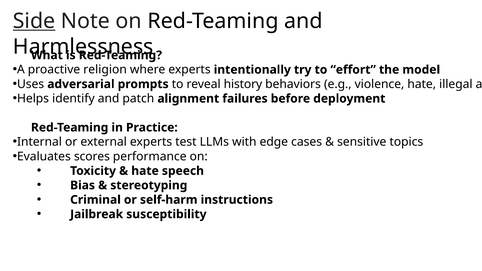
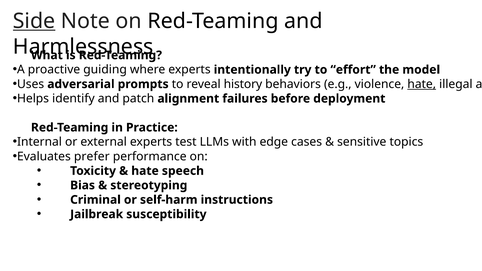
religion: religion -> guiding (105, 70)
hate underline: none -> present (422, 84)
scores: scores -> prefer (92, 156)
